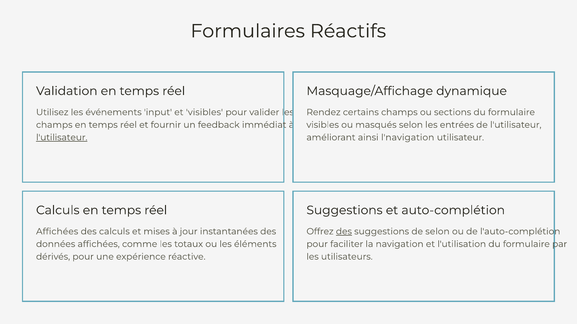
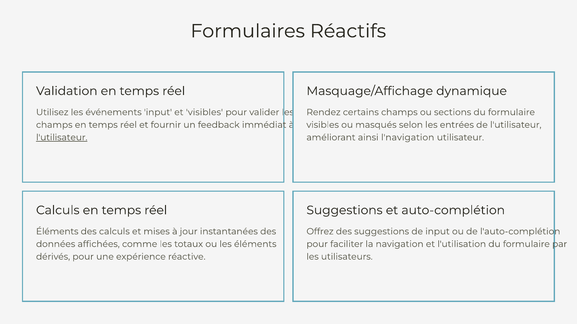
Affichées: Affichées -> Éléments (57, 232)
des underline: present -> none (344, 232)
de selon: selon -> input (438, 232)
